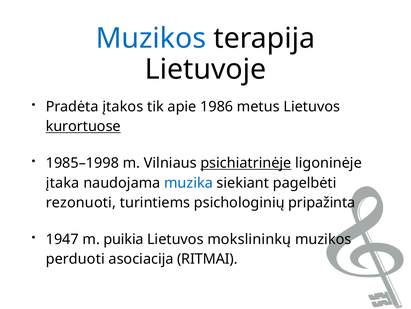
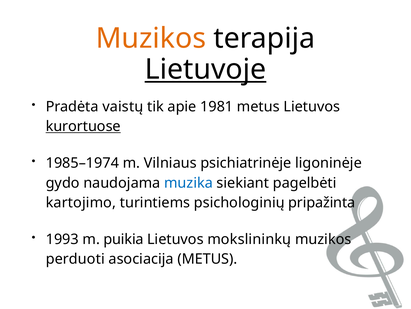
Muzikos colour: blue -> orange (151, 38)
Lietuvoje underline: none -> present (205, 69)
įtakos: įtakos -> vaistų (123, 106)
1986: 1986 -> 1981 (217, 106)
1985–1998: 1985–1998 -> 1985–1974 (82, 163)
psichiatrinėje underline: present -> none (246, 163)
įtaka: įtaka -> gydo (63, 182)
rezonuoti: rezonuoti -> kartojimo (81, 202)
1947: 1947 -> 1993 (62, 239)
asociacija RITMAI: RITMAI -> METUS (207, 258)
